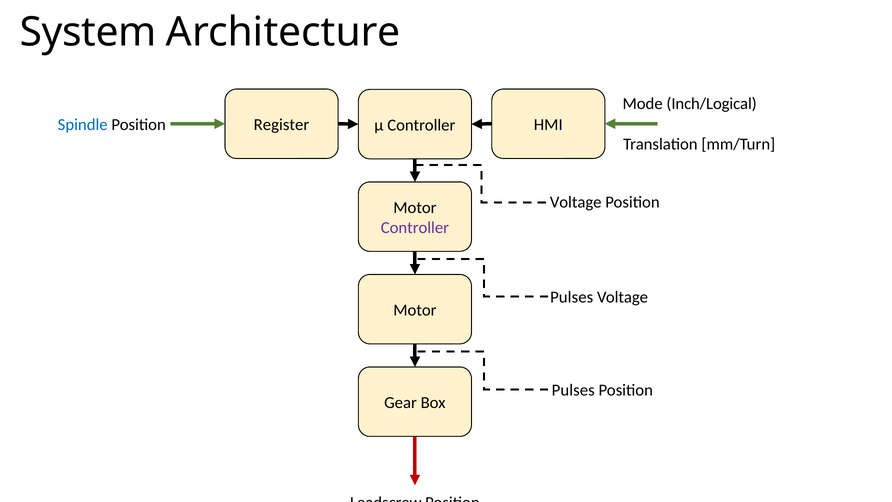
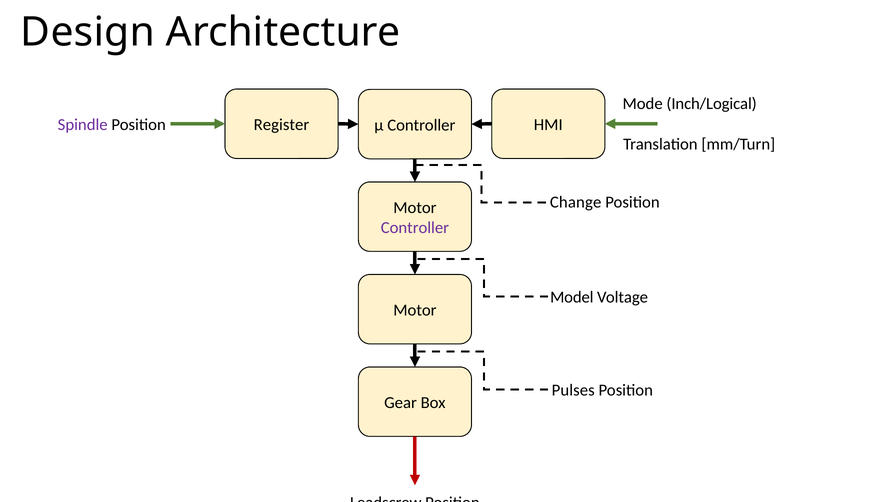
System: System -> Design (88, 32)
Spindle colour: blue -> purple (83, 125)
Voltage: Voltage -> Change (576, 202)
Pulses: Pulses -> Model (572, 297)
